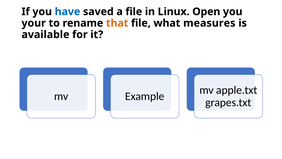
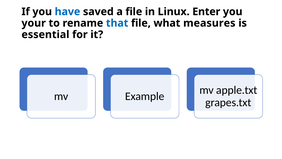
Open: Open -> Enter (206, 12)
that colour: orange -> blue (117, 23)
available: available -> essential (45, 34)
